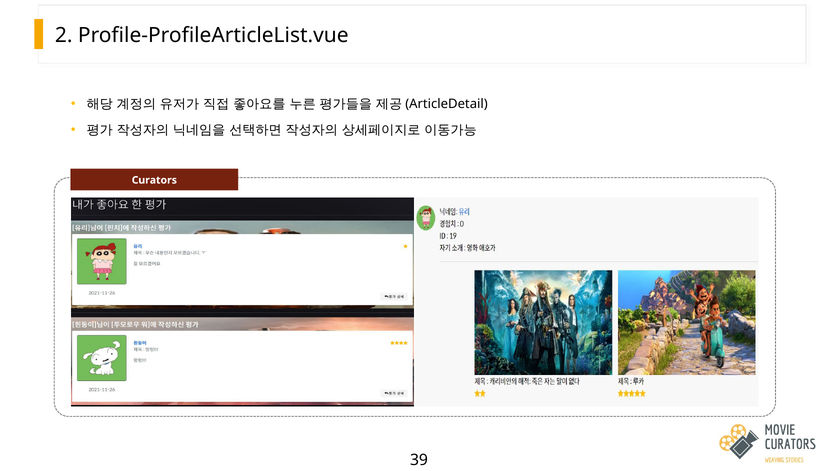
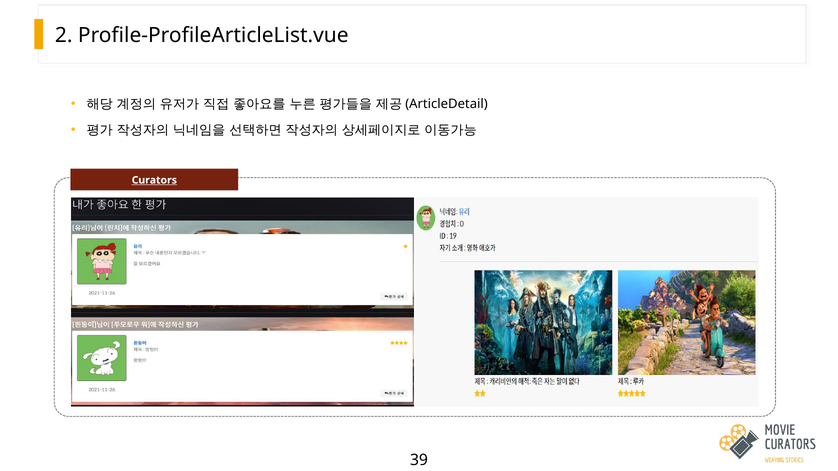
Curators underline: none -> present (154, 180)
